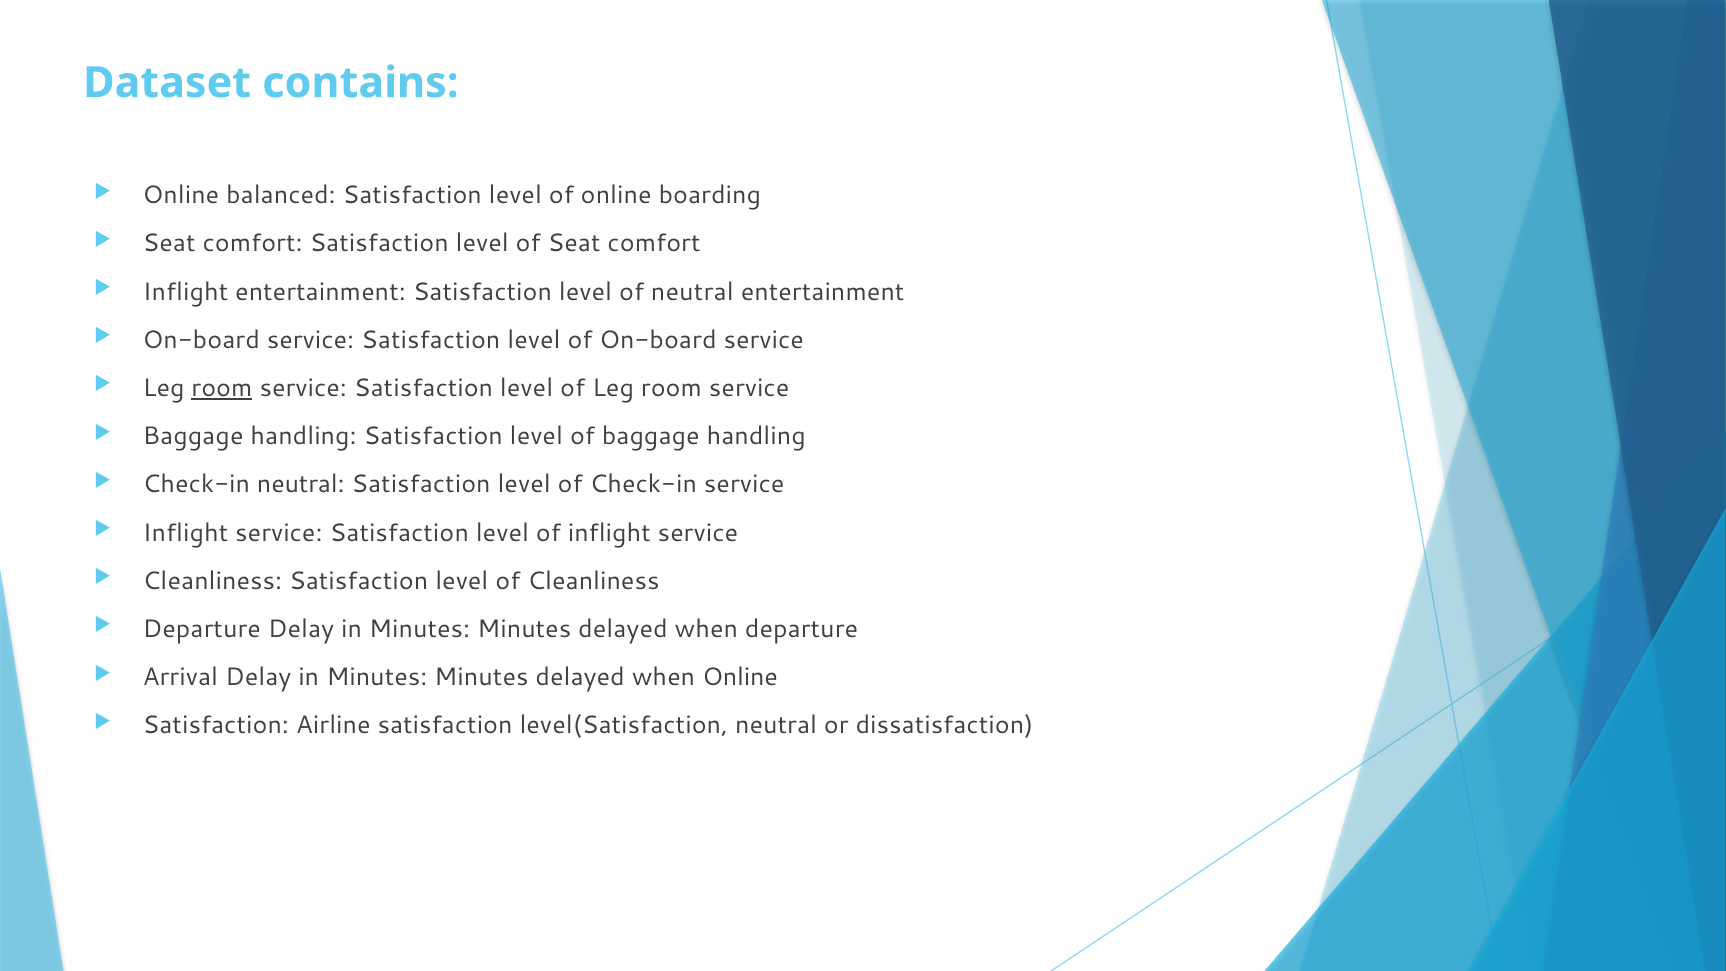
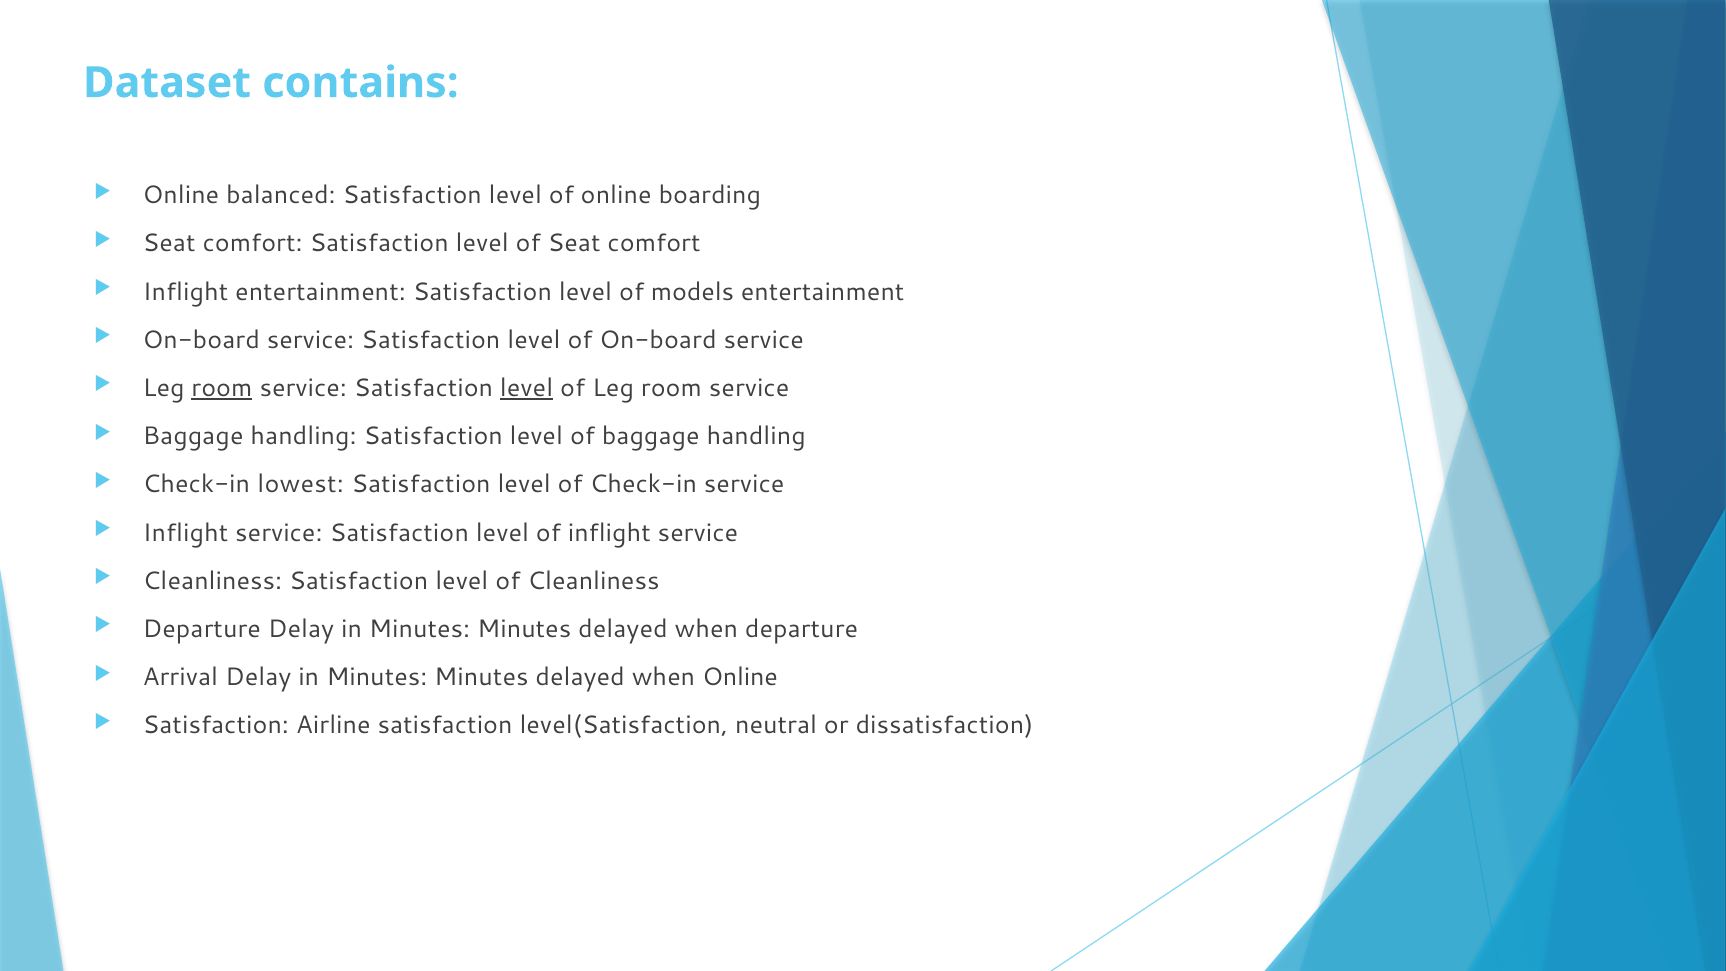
of neutral: neutral -> models (693, 292)
level underline: none -> present (527, 388)
Check-in neutral: neutral -> lowest (301, 485)
